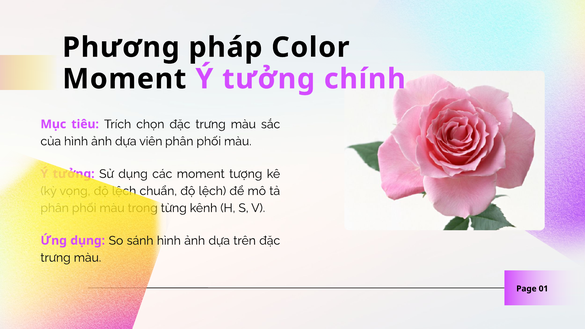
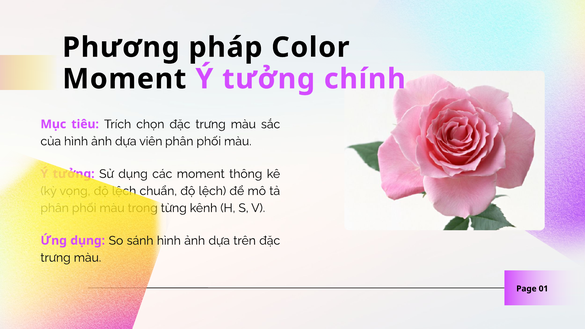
tượng: tượng -> thông (246, 174)
